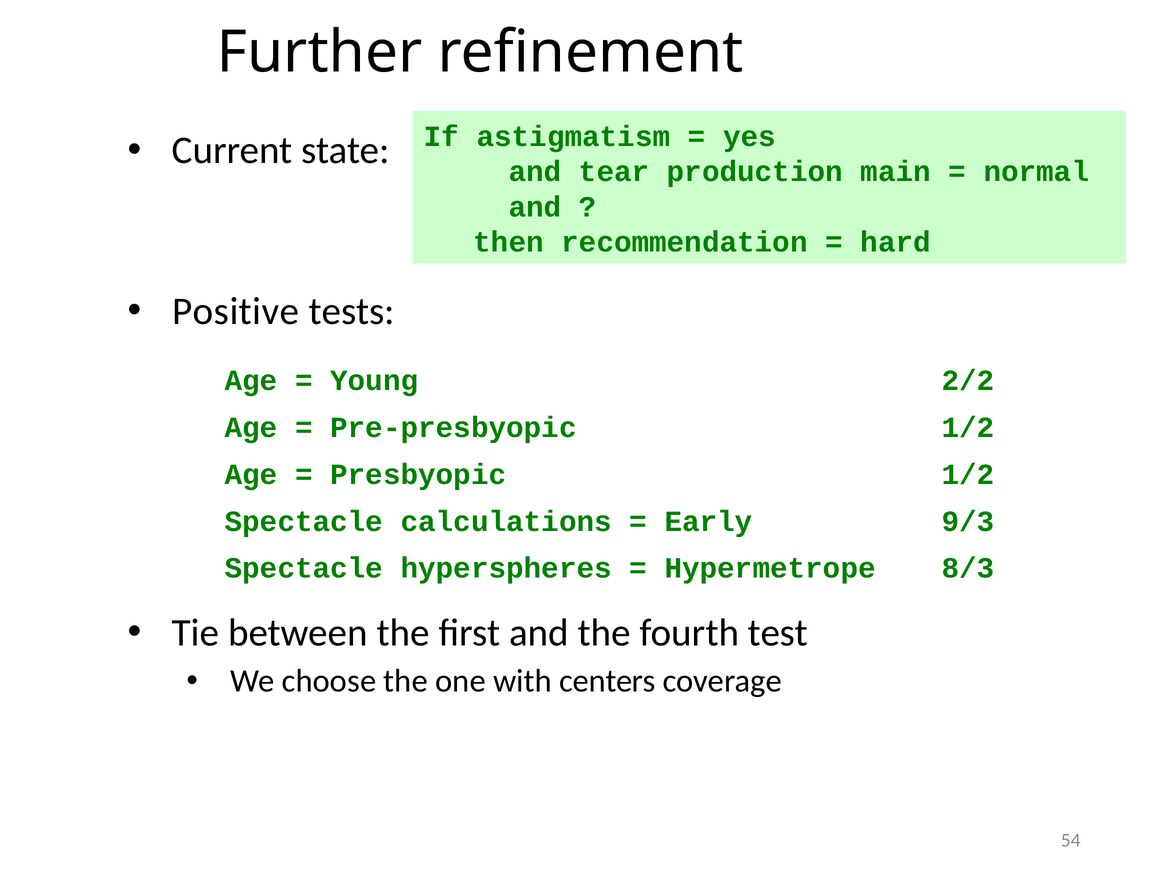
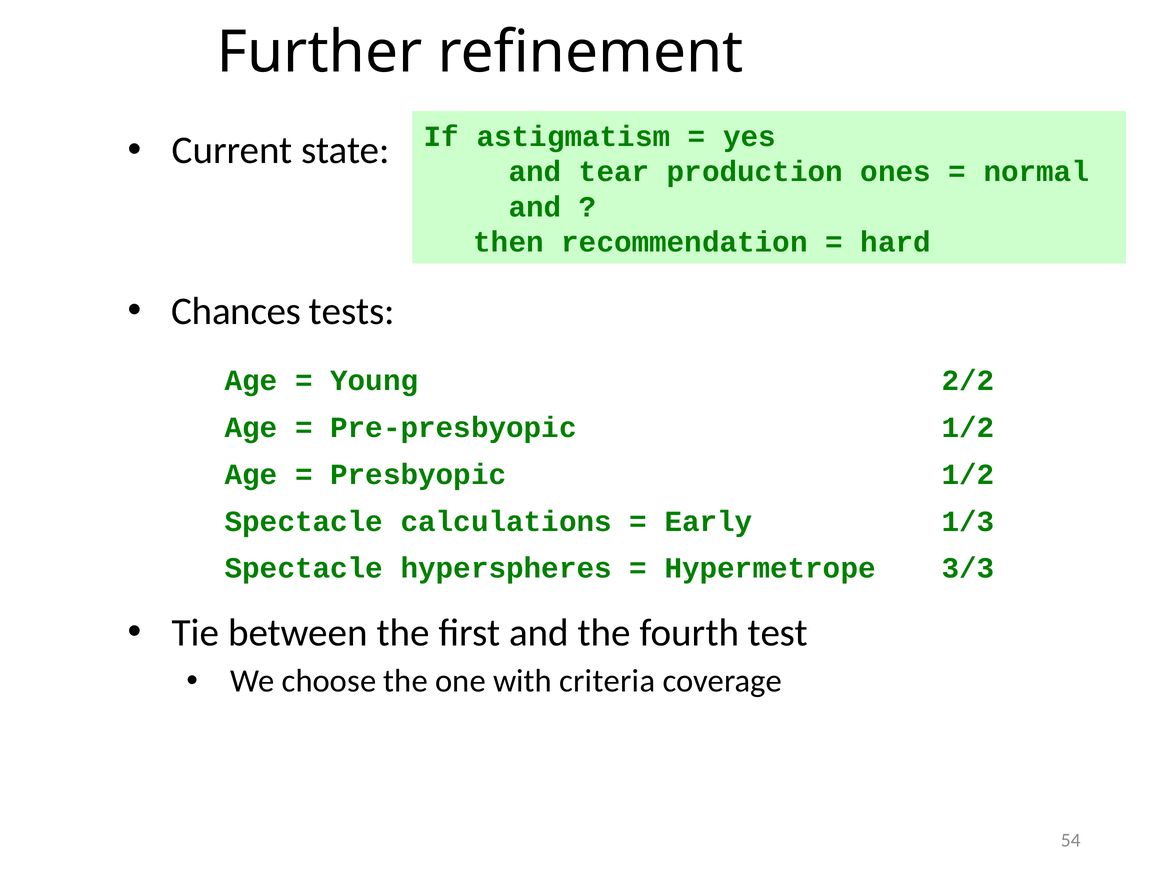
main: main -> ones (896, 172)
Positive: Positive -> Chances (236, 311)
9/3: 9/3 -> 1/3 (968, 521)
8/3: 8/3 -> 3/3 (968, 568)
centers: centers -> criteria (607, 681)
